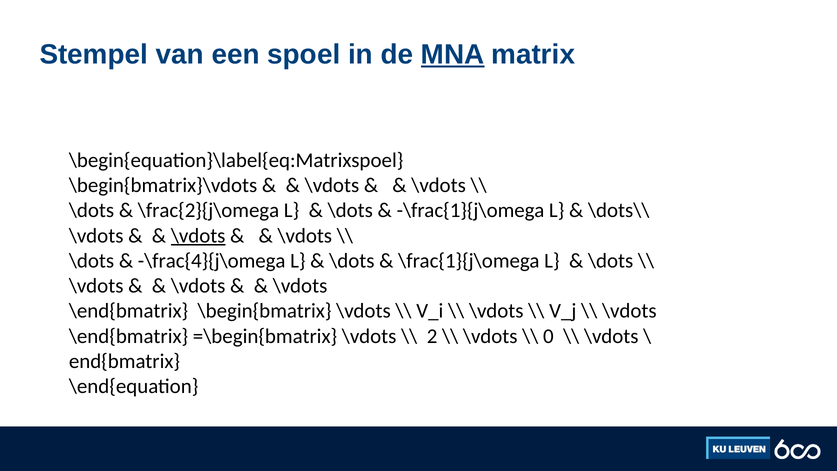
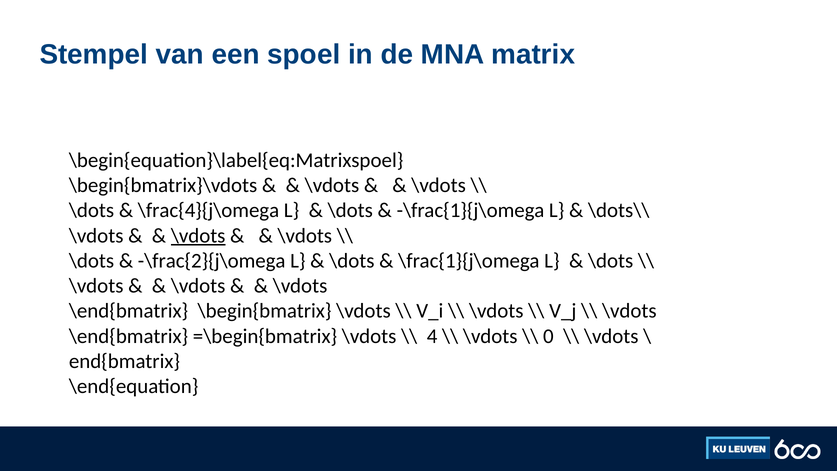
MNA underline: present -> none (453, 54)
\frac{2}{j\omega: \frac{2}{j\omega -> \frac{4}{j\omega (209, 210)
-\frac{4}{j\omega: -\frac{4}{j\omega -> -\frac{2}{j\omega (212, 261)
2: 2 -> 4 (432, 336)
